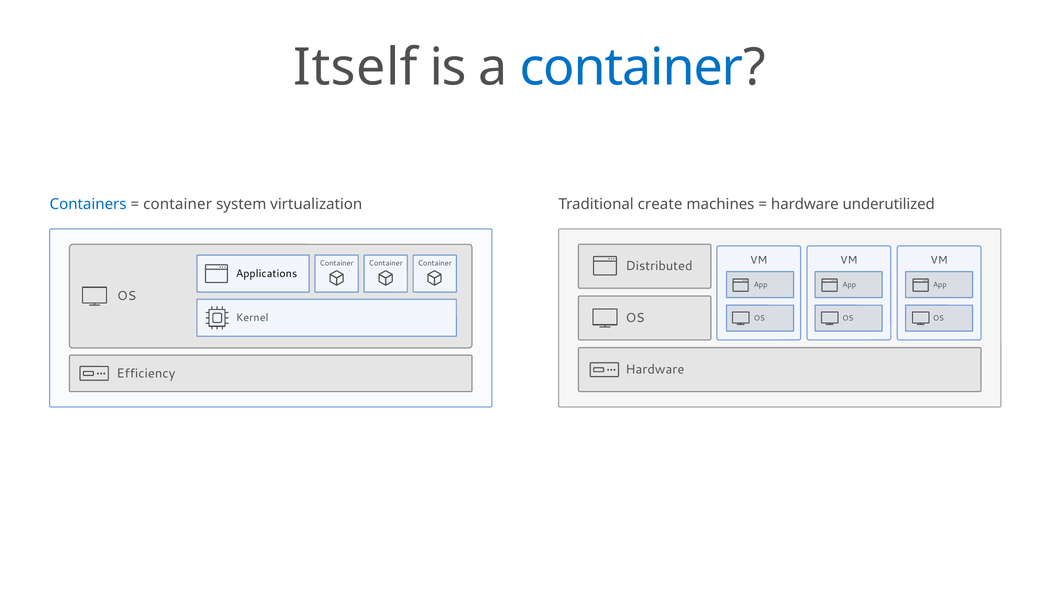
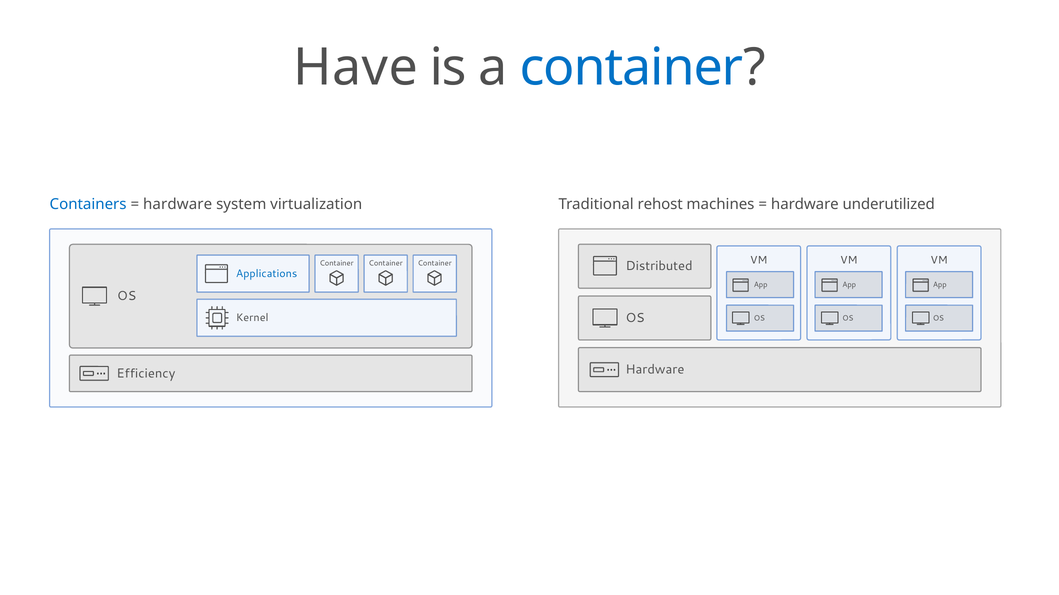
Itself: Itself -> Have (356, 68)
container: container -> hardware (178, 205)
create: create -> rehost (660, 205)
Applications colour: black -> blue (267, 274)
